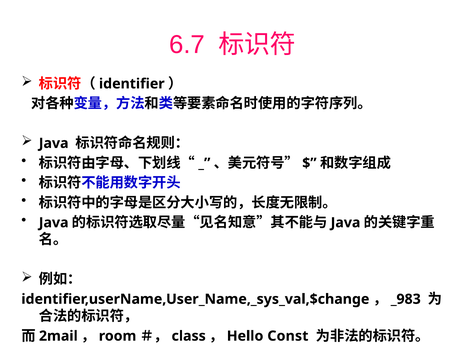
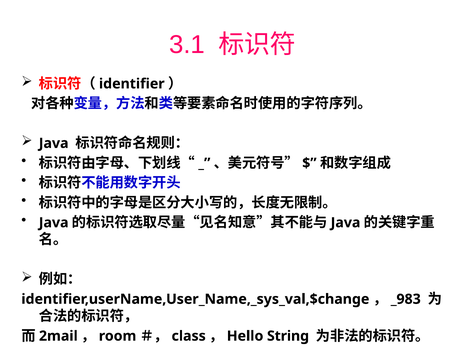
6.7: 6.7 -> 3.1 (187, 45)
Const: Const -> String (288, 337)
